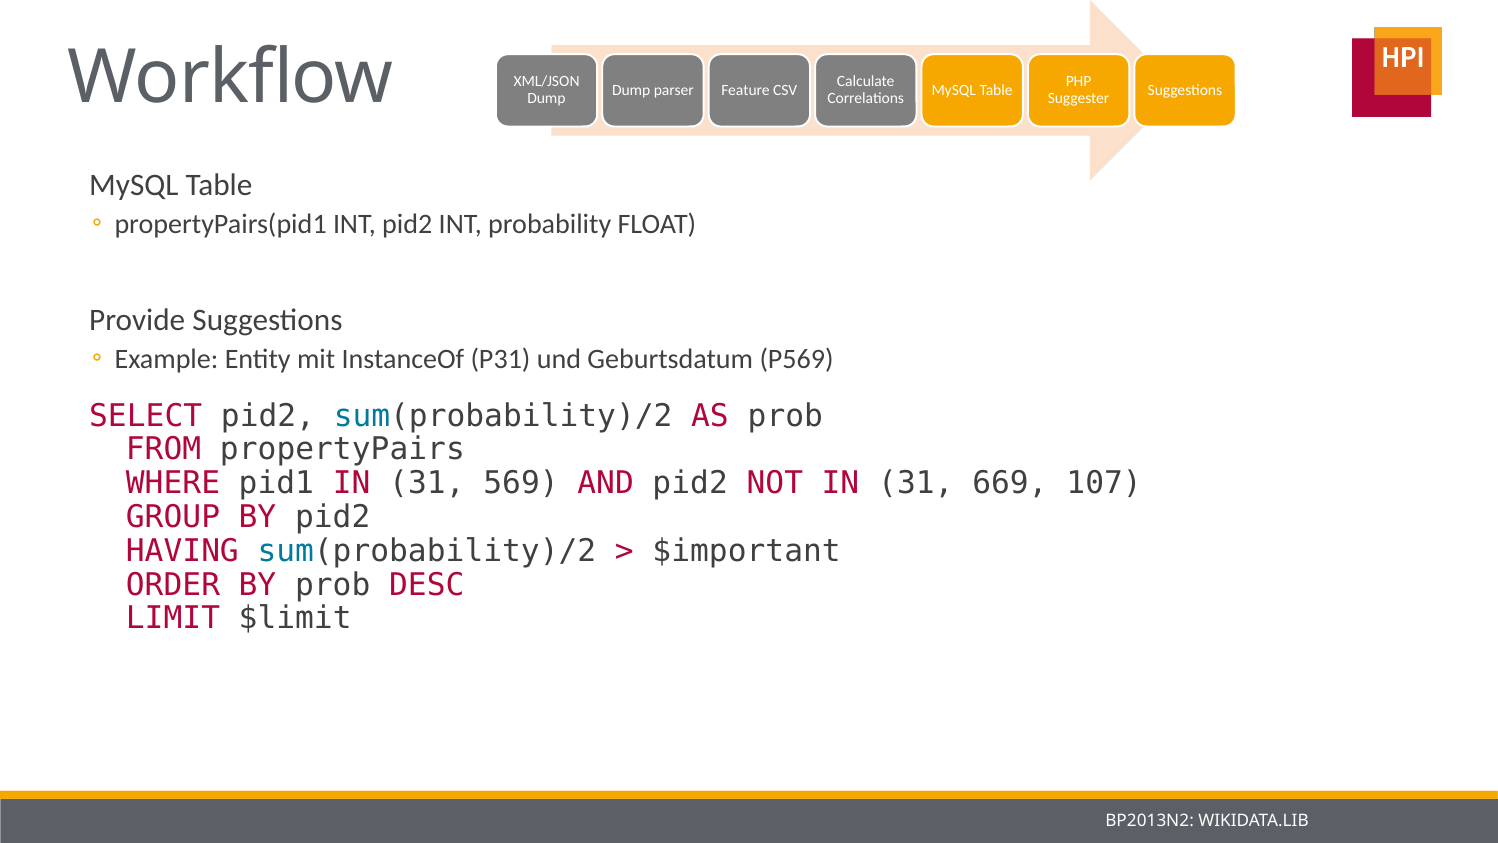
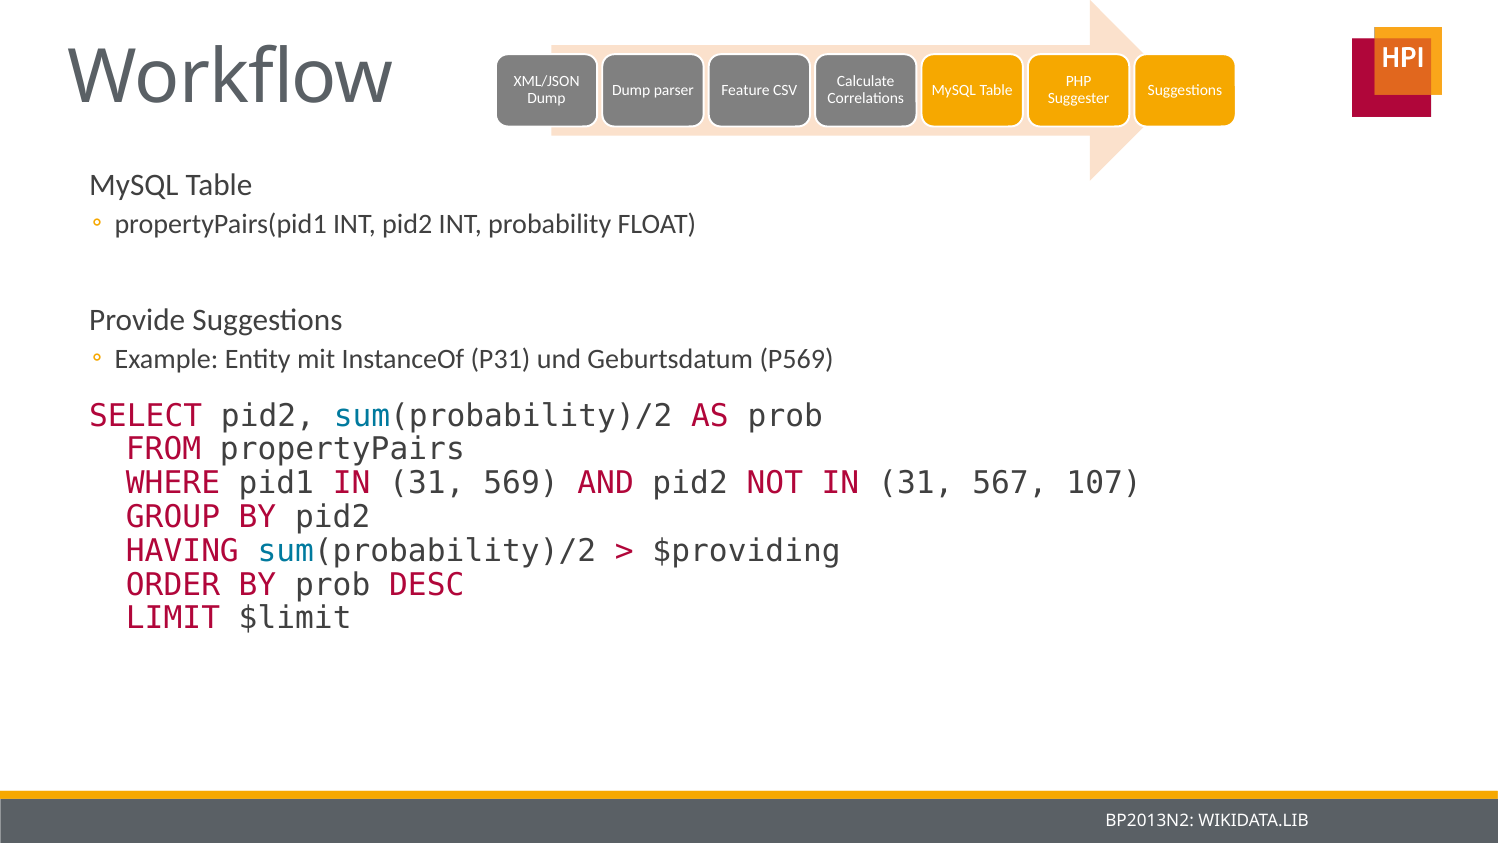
669: 669 -> 567 (1010, 483)
$important: $important -> $providing (747, 551)
